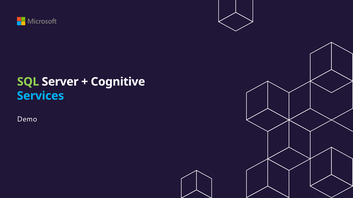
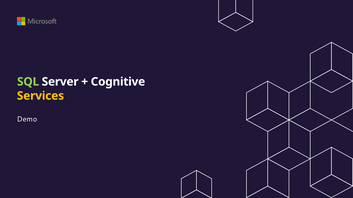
Services colour: light blue -> yellow (40, 96)
